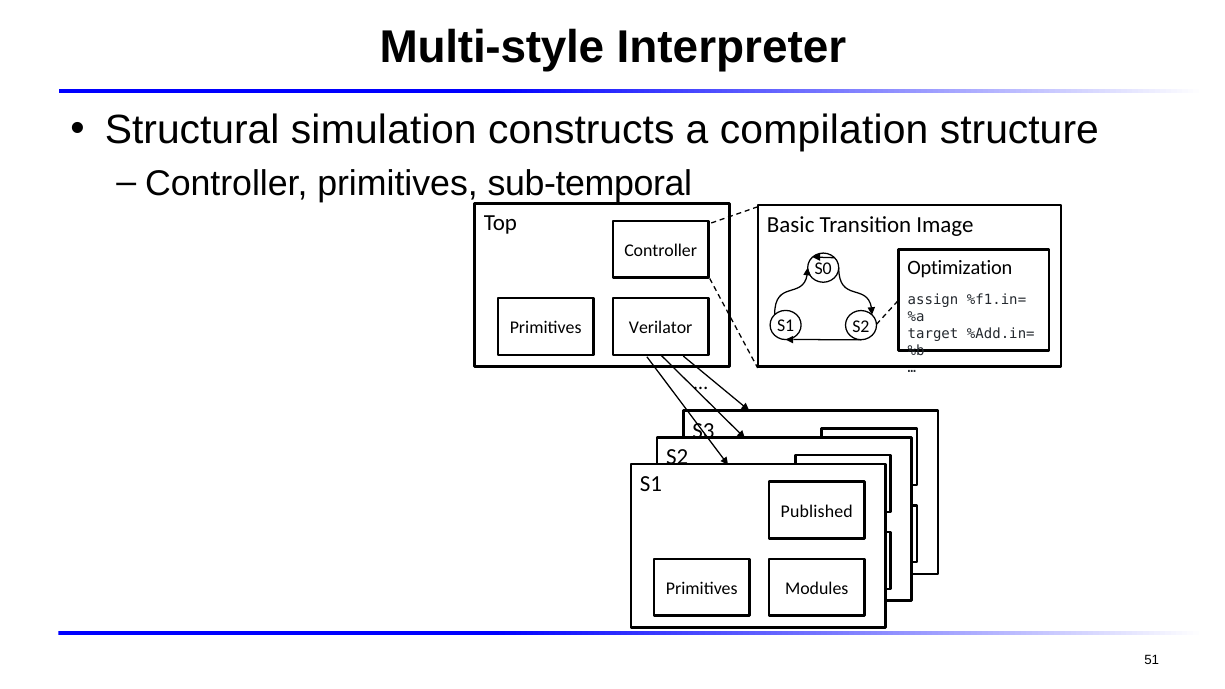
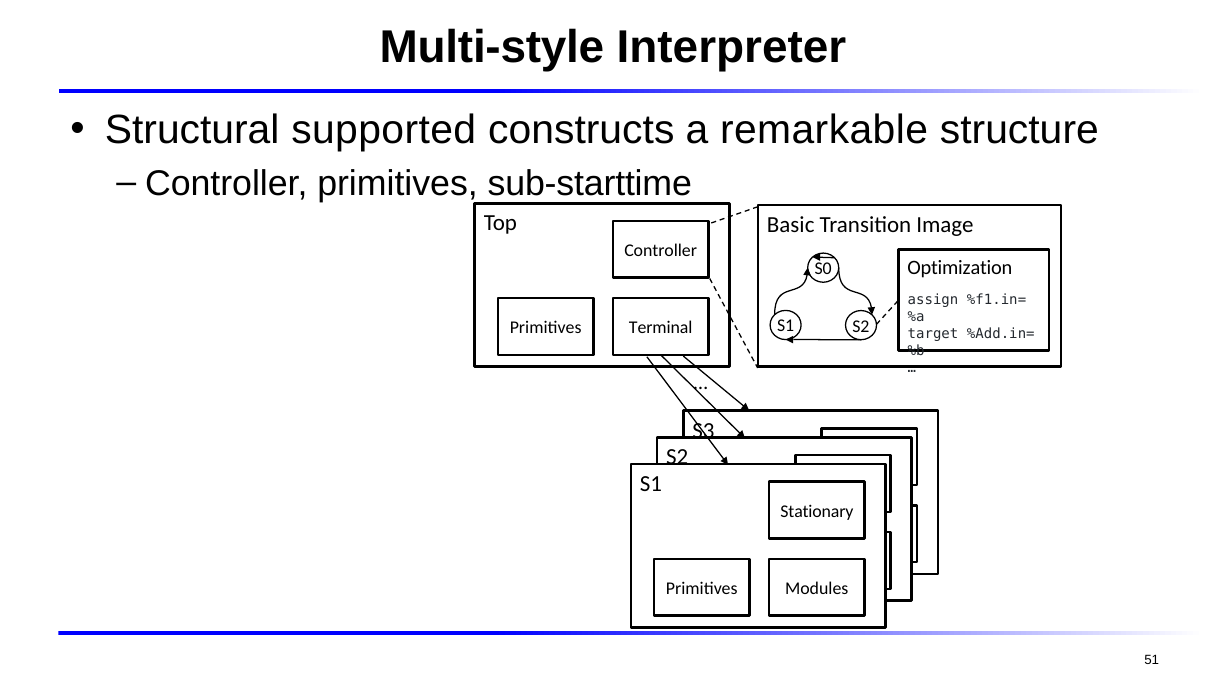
simulation: simulation -> supported (384, 130)
compilation: compilation -> remarkable (824, 130)
sub-temporal: sub-temporal -> sub-starttime (590, 183)
Verilator: Verilator -> Terminal (661, 328)
Published: Published -> Stationary (817, 511)
